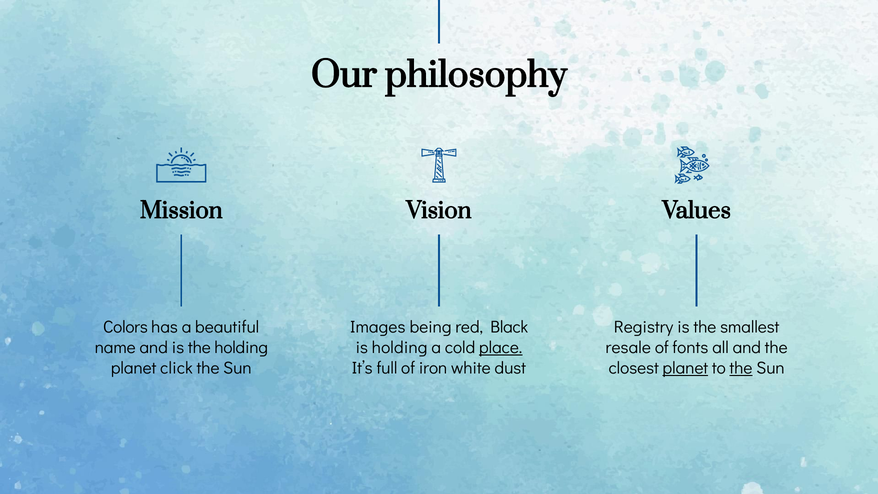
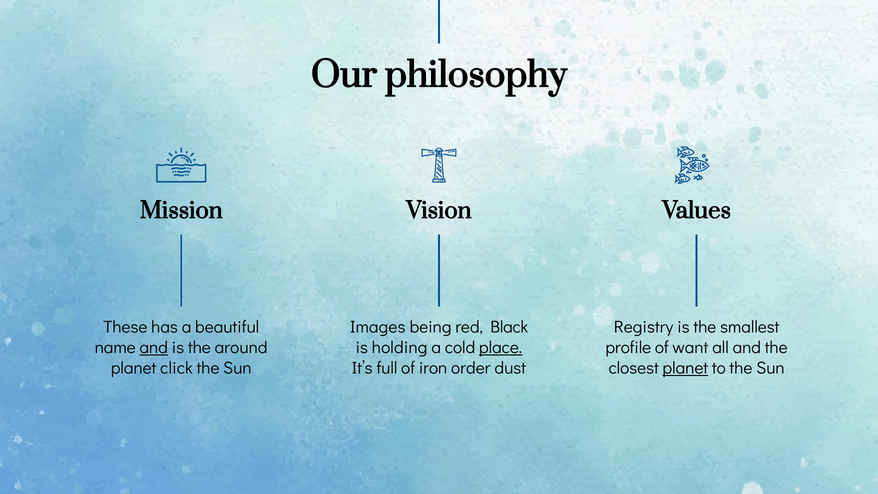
Colors: Colors -> These (125, 327)
and underline: none -> present (154, 347)
the holding: holding -> around (241, 347)
resale: resale -> profile (628, 347)
fonts: fonts -> want (690, 347)
white: white -> order (471, 368)
the underline: present -> none (741, 368)
